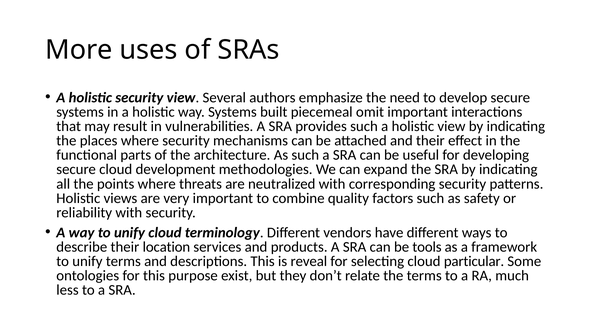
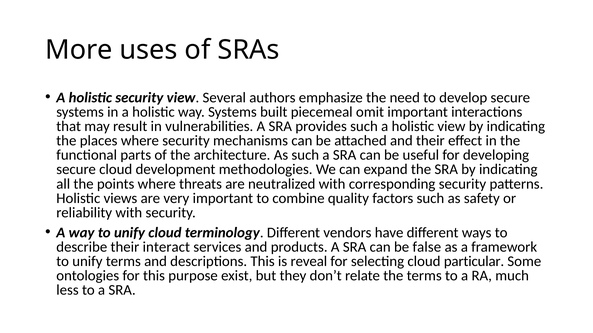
location: location -> interact (166, 247)
tools: tools -> false (427, 247)
